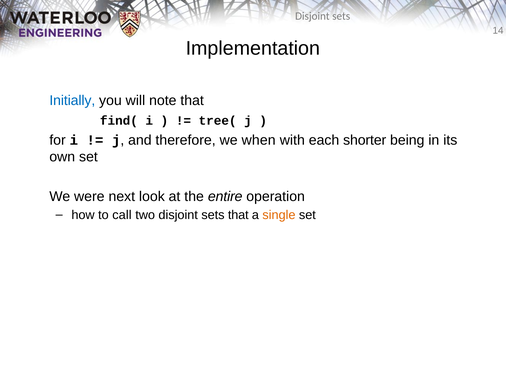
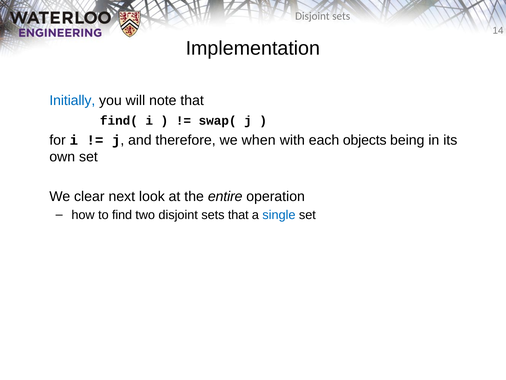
tree(: tree( -> swap( (218, 121)
shorter: shorter -> objects (365, 140)
were: were -> clear (89, 196)
call: call -> find (122, 215)
single colour: orange -> blue (279, 215)
